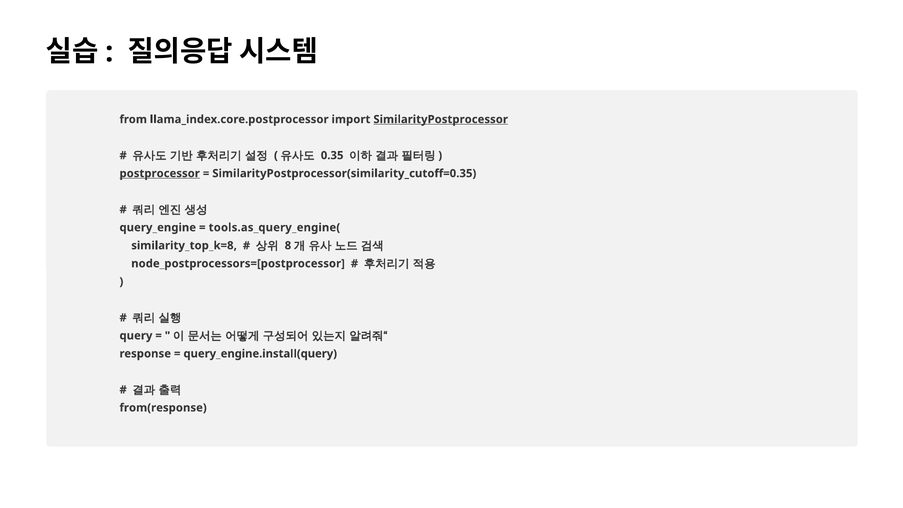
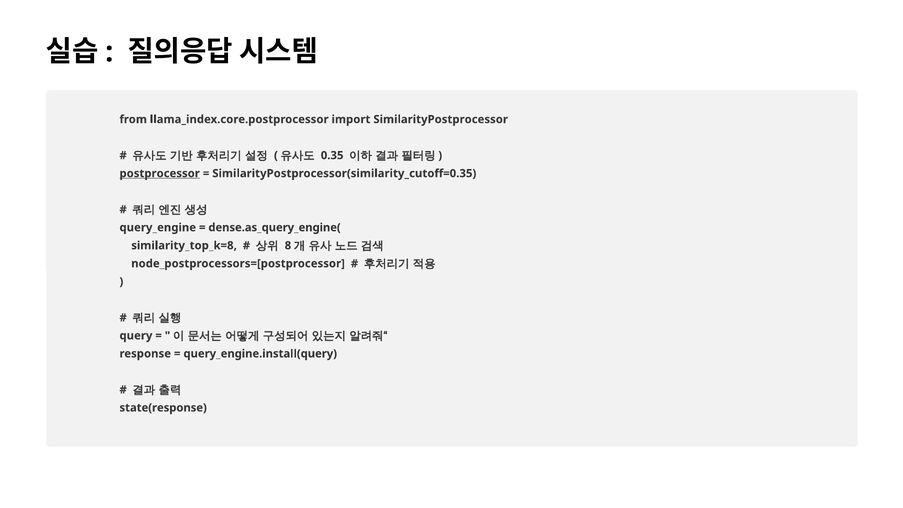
SimilarityPostprocessor underline: present -> none (441, 119)
tools.as_query_engine(: tools.as_query_engine( -> dense.as_query_engine( (275, 227)
from(response: from(response -> state(response (163, 408)
